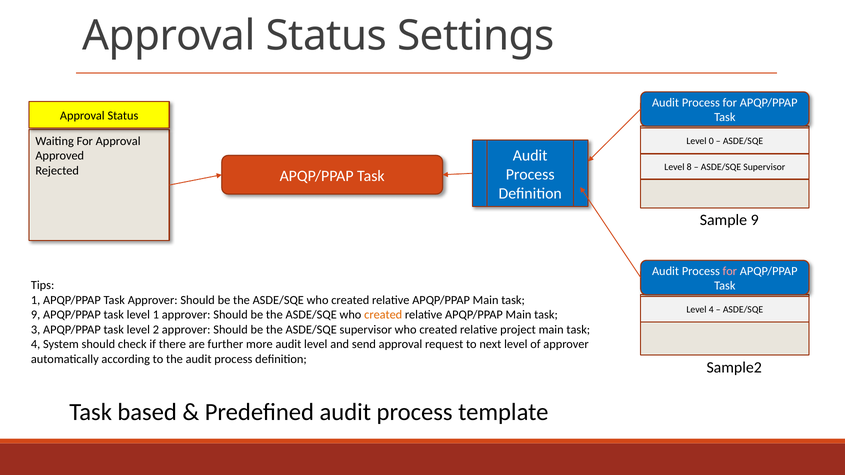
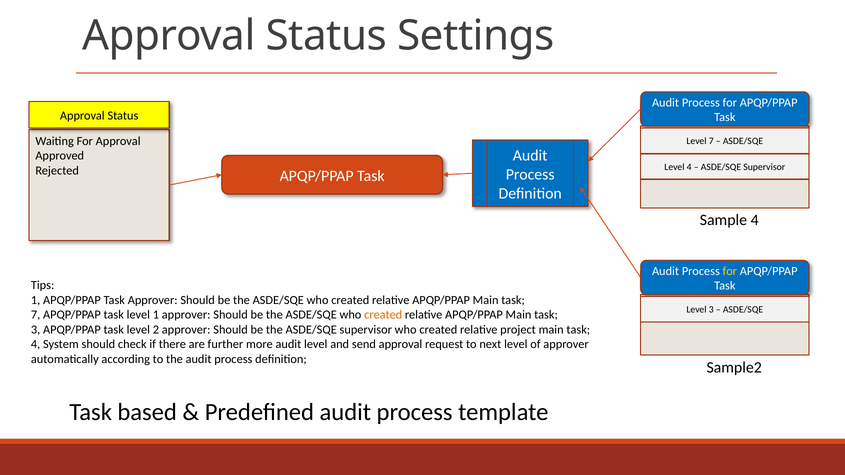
Level 0: 0 -> 7 (711, 141)
Level 8: 8 -> 4 (689, 167)
Sample 9: 9 -> 4 (755, 220)
for colour: pink -> yellow (730, 271)
Level 4: 4 -> 3 (711, 310)
9: 9 -> 7 (36, 315)
